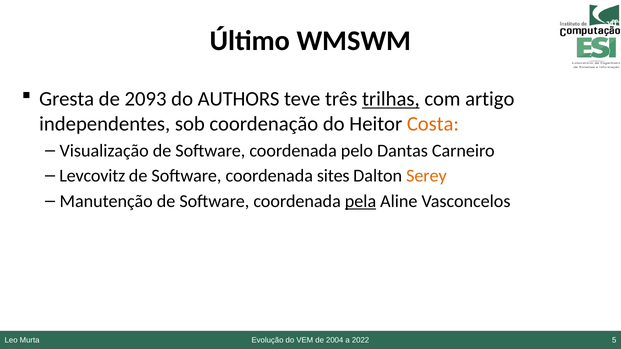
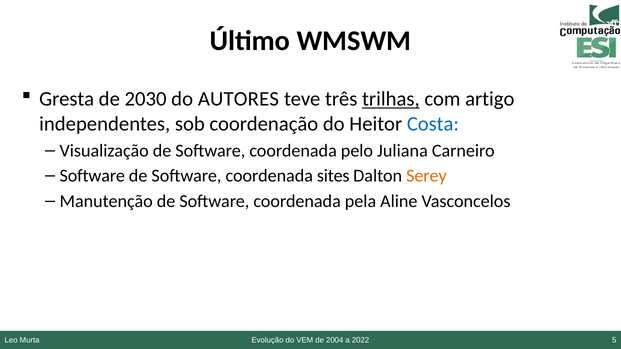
2093: 2093 -> 2030 (146, 99)
AUTHORS: AUTHORS -> AUTORES (238, 99)
Costa colour: orange -> blue (433, 124)
Dantas: Dantas -> Juliana (402, 151)
Levcovitz: Levcovitz -> Software (92, 176)
pela underline: present -> none (361, 201)
